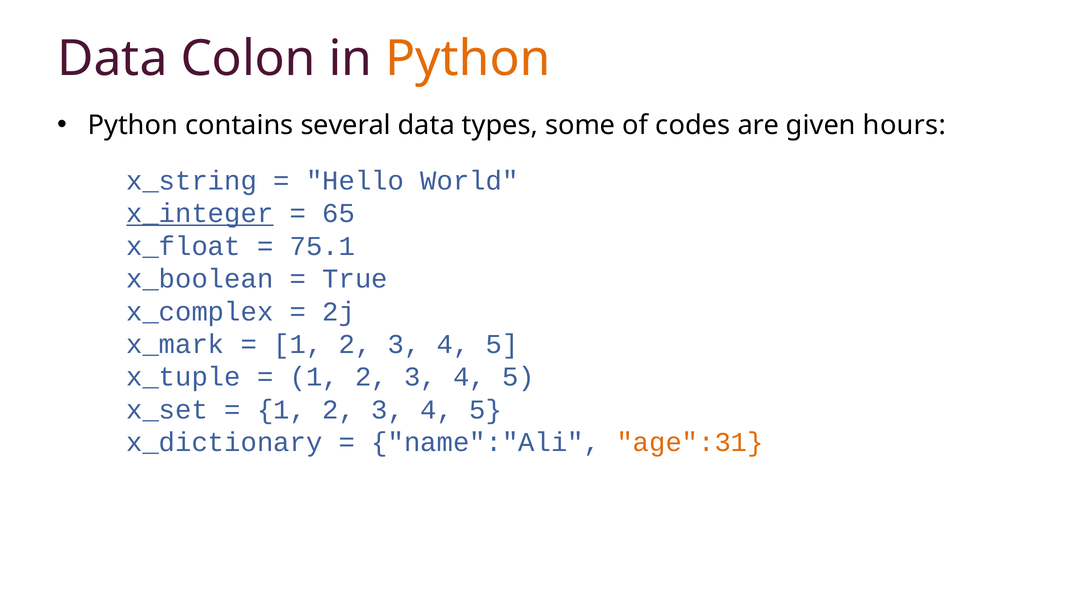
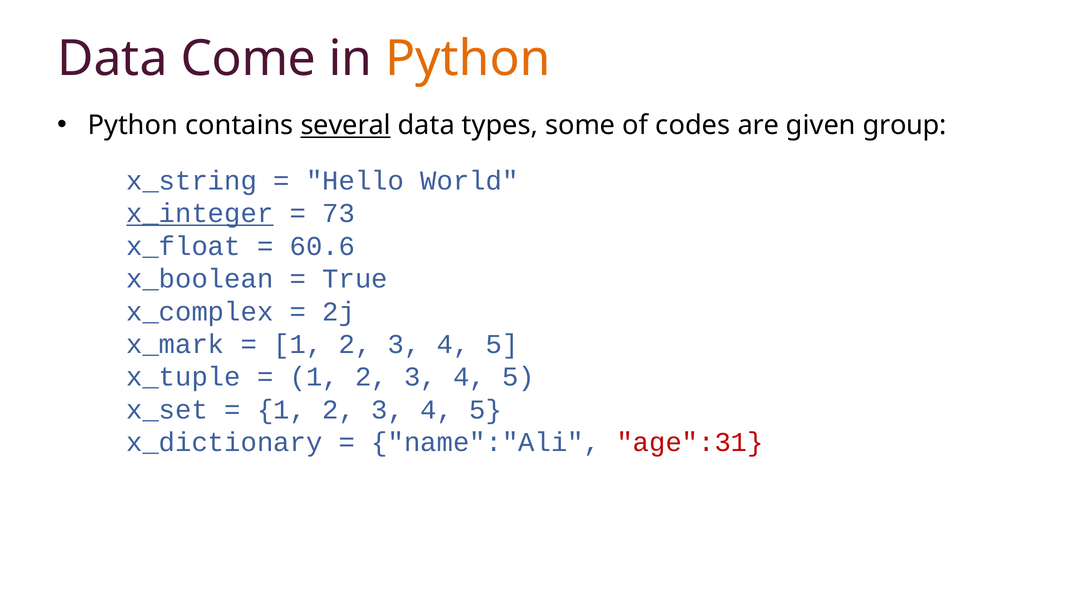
Colon: Colon -> Come (248, 59)
several underline: none -> present (346, 125)
hours: hours -> group (905, 125)
65: 65 -> 73 (339, 213)
75.1: 75.1 -> 60.6 (322, 246)
age":31 colour: orange -> red (690, 442)
